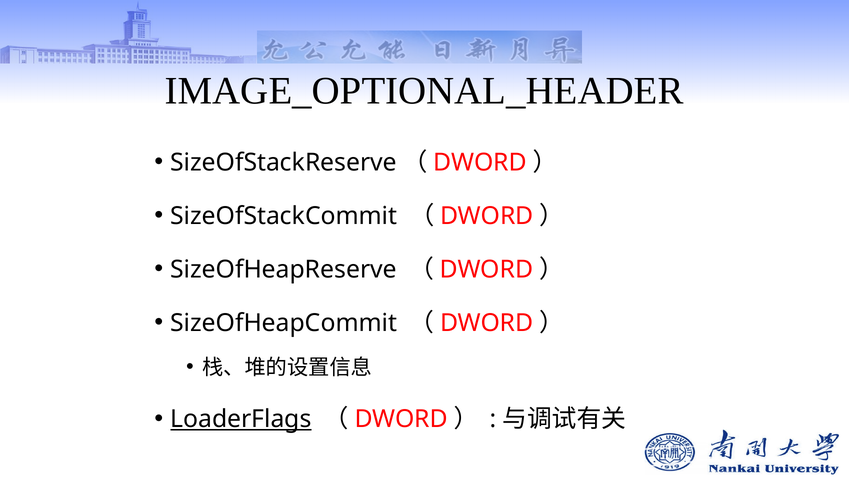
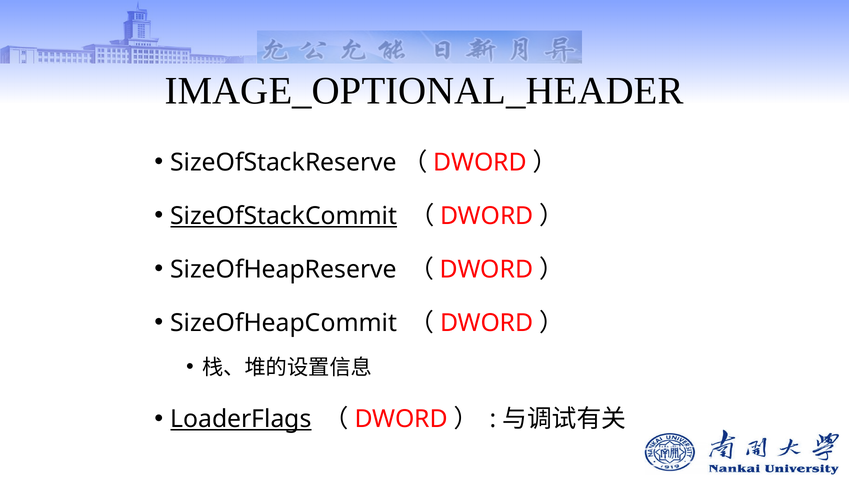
SizeOfStackCommit underline: none -> present (284, 216)
